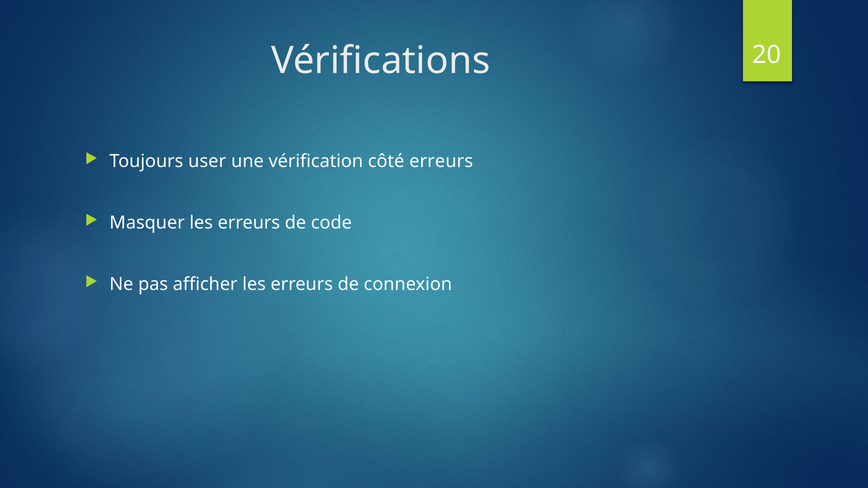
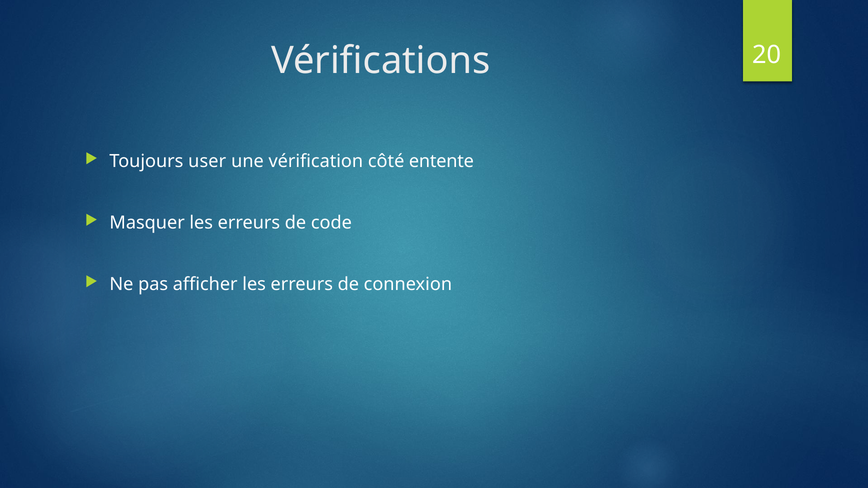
côté erreurs: erreurs -> entente (441, 162)
